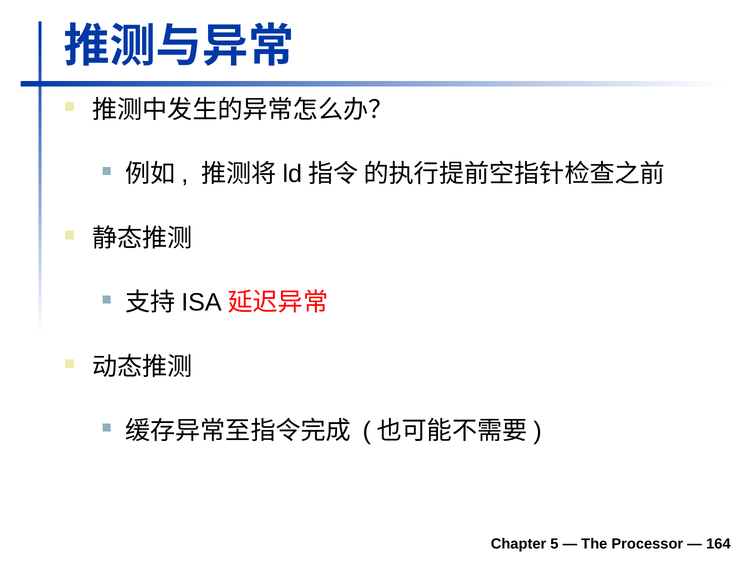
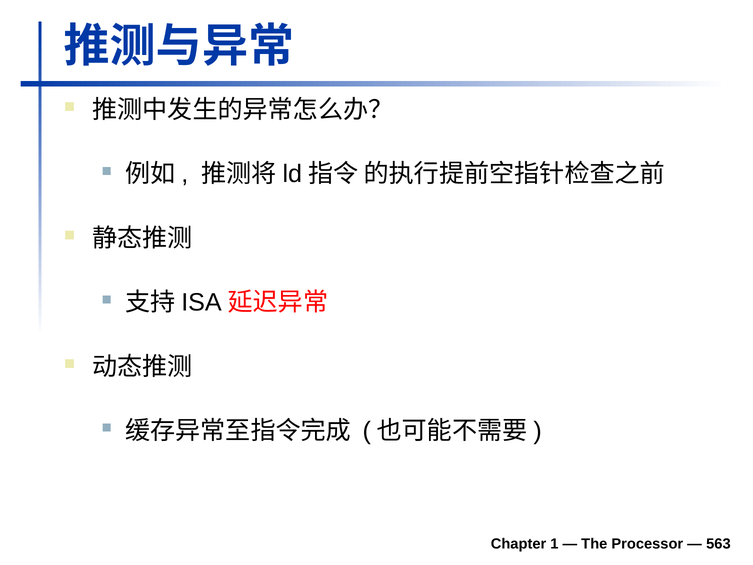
5: 5 -> 1 (554, 544)
164: 164 -> 563 (718, 544)
